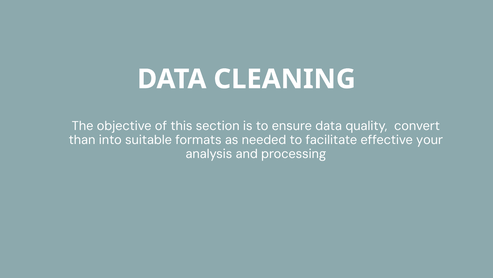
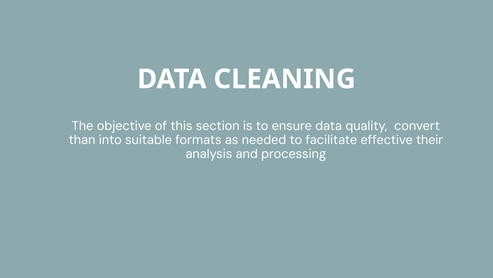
your: your -> their (430, 140)
